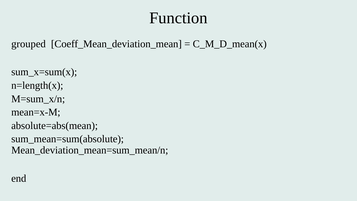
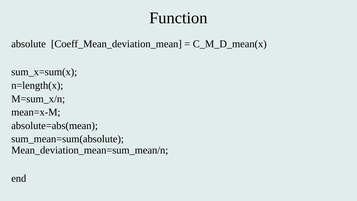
grouped: grouped -> absolute (29, 44)
